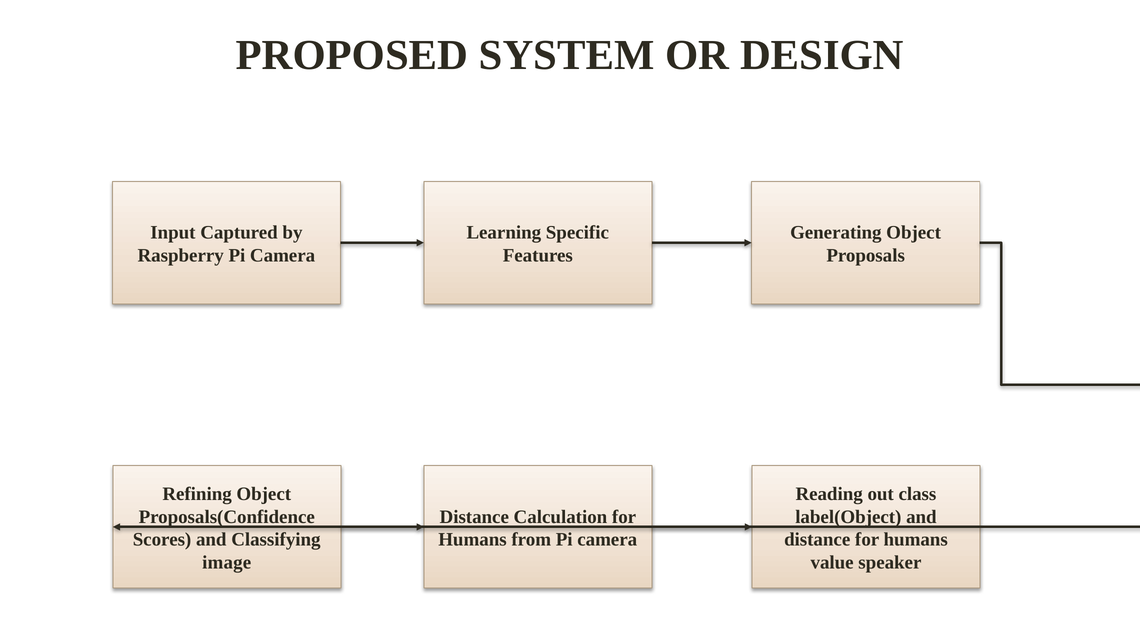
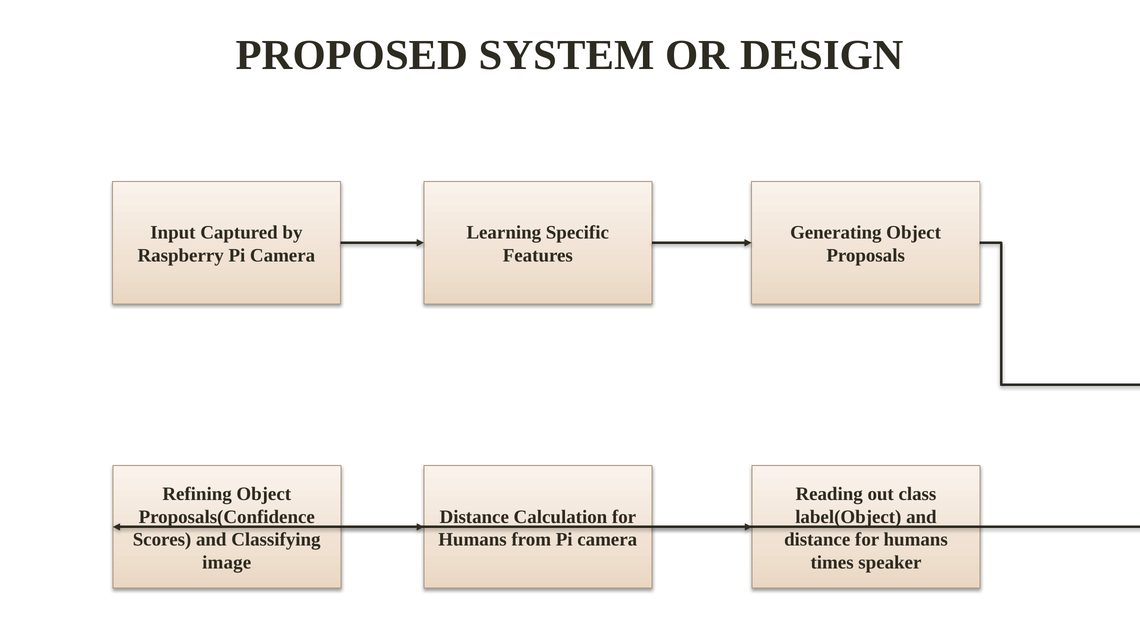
value: value -> times (832, 563)
